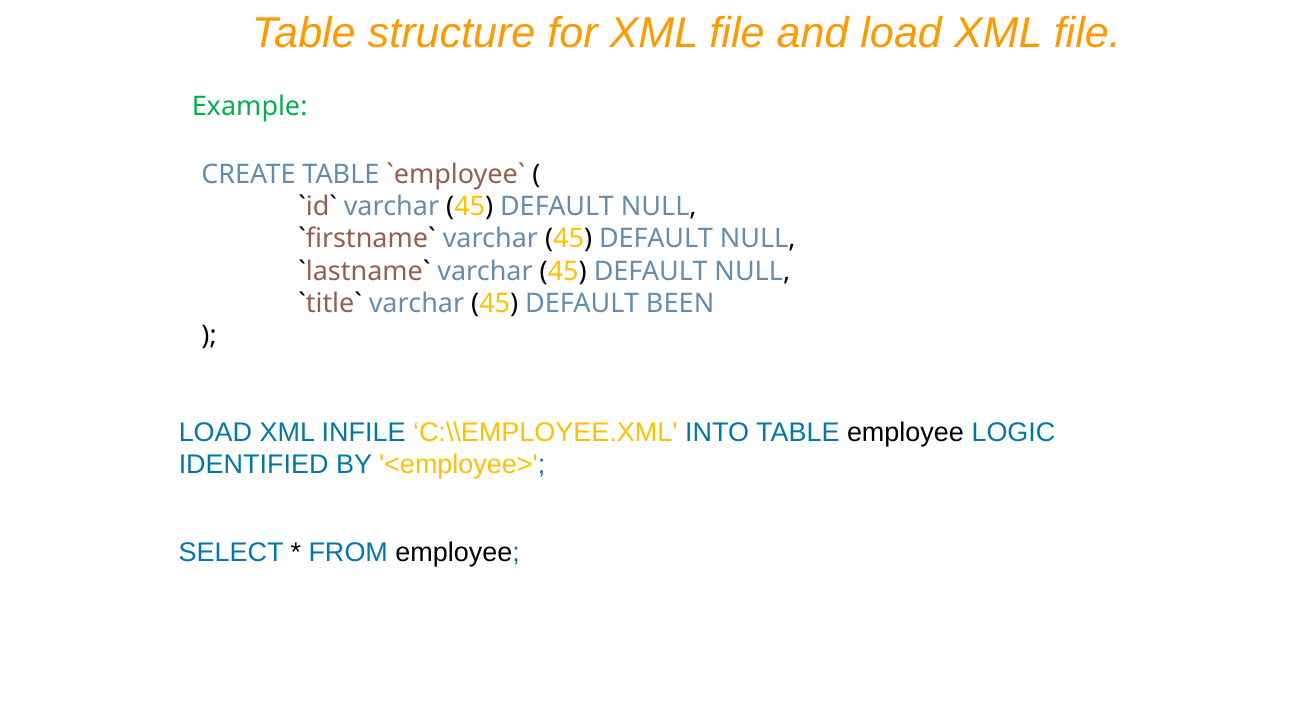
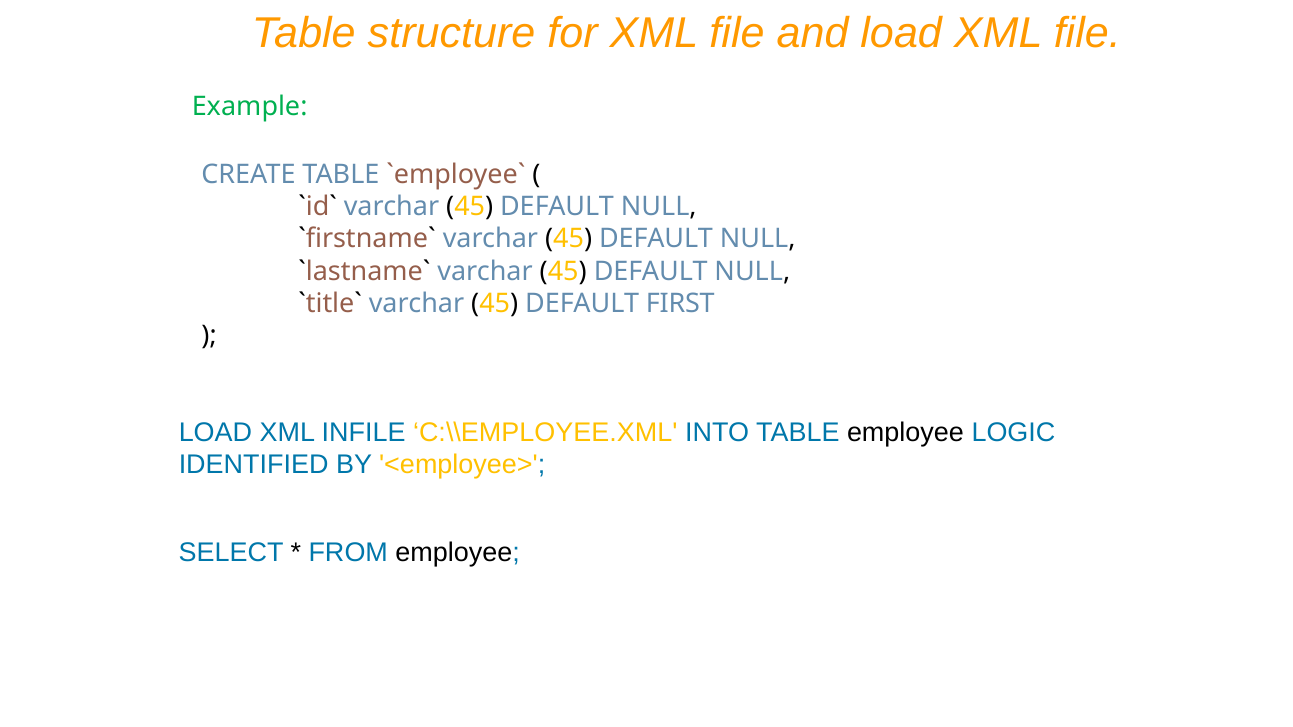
BEEN: BEEN -> FIRST (680, 304)
